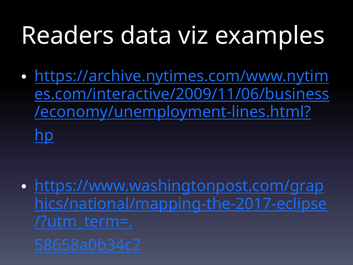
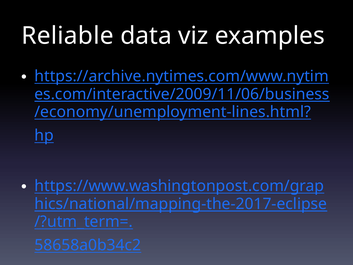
Readers: Readers -> Reliable (67, 36)
